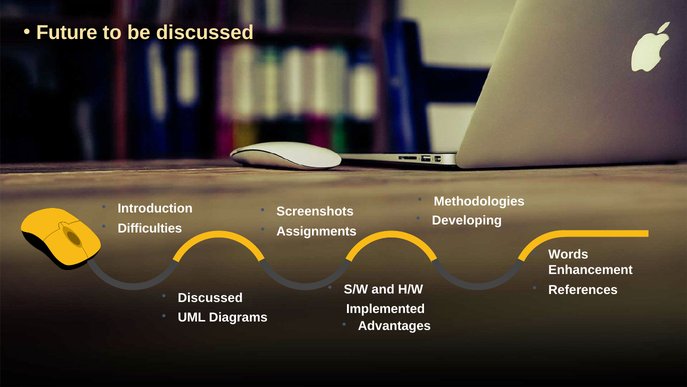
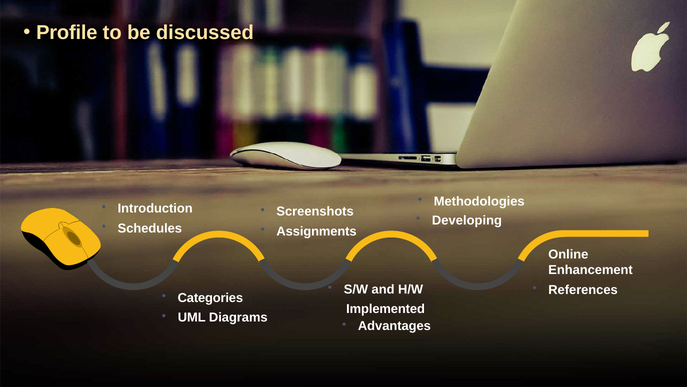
Future: Future -> Profile (67, 32)
Difficulties: Difficulties -> Schedules (150, 228)
Words: Words -> Online (568, 254)
Discussed: Discussed -> Categories (210, 297)
